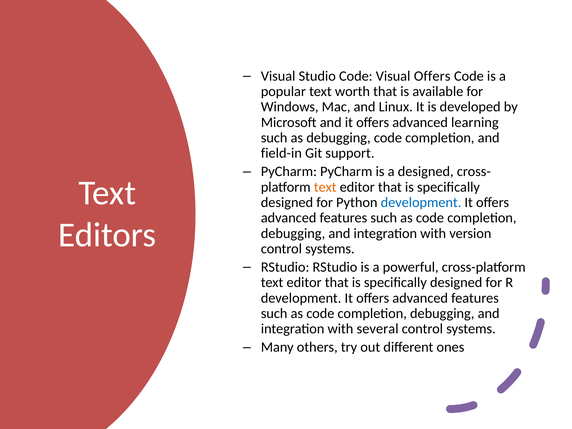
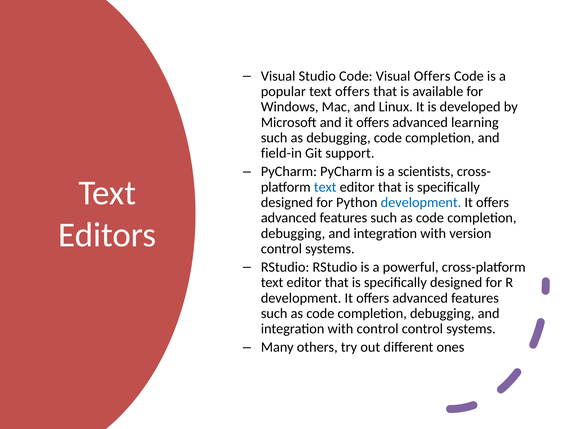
text worth: worth -> offers (352, 91)
a designed: designed -> scientists (426, 172)
text colour: orange -> blue (325, 187)
with several: several -> control (378, 329)
